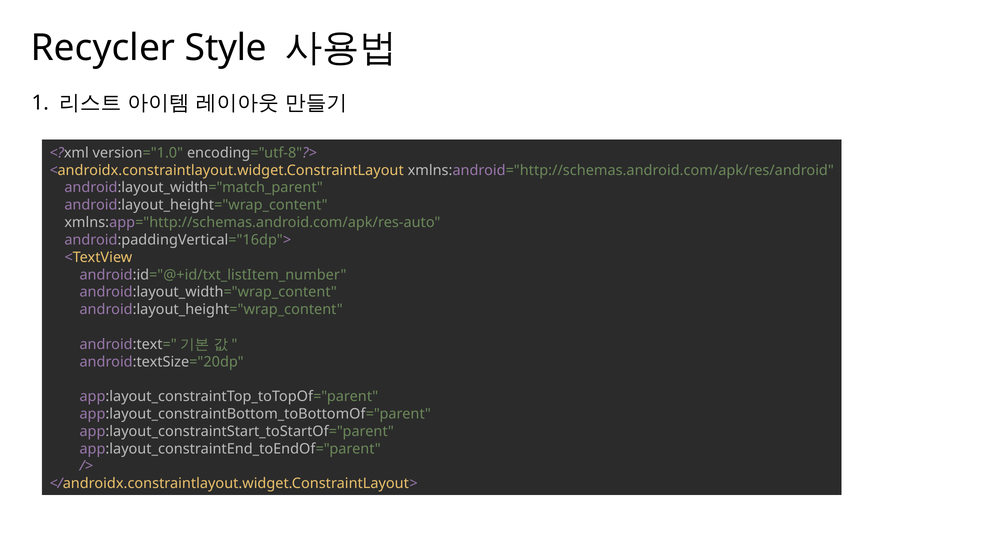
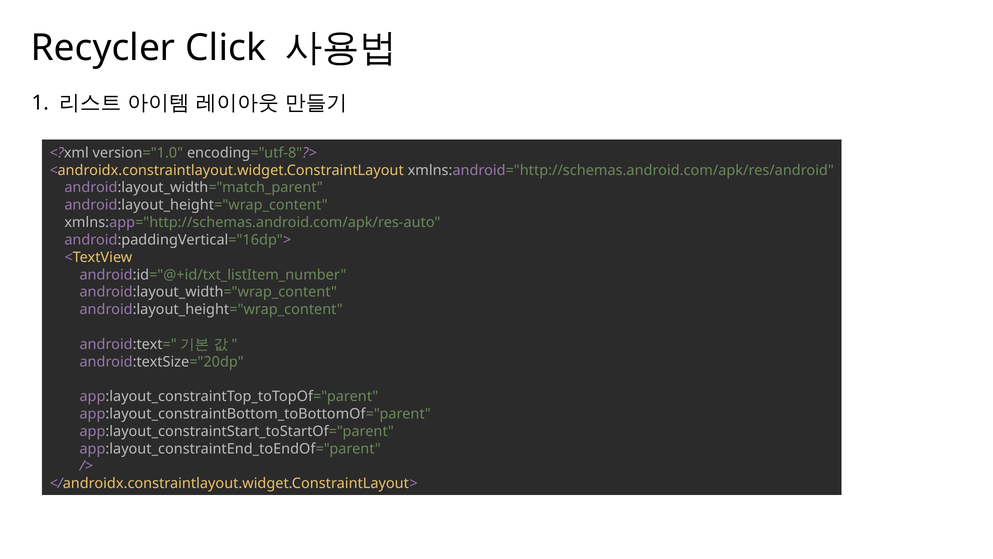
Style: Style -> Click (226, 48)
